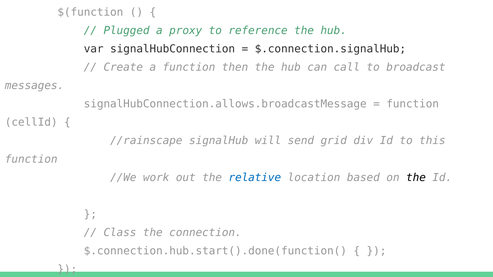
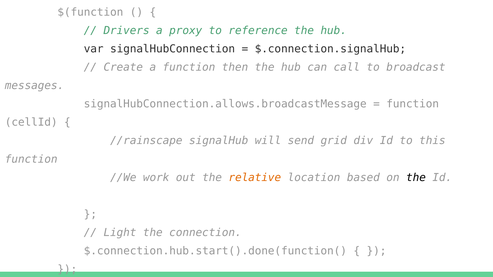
Plugged: Plugged -> Drivers (127, 31)
relative colour: blue -> orange (255, 178)
Class: Class -> Light (120, 233)
